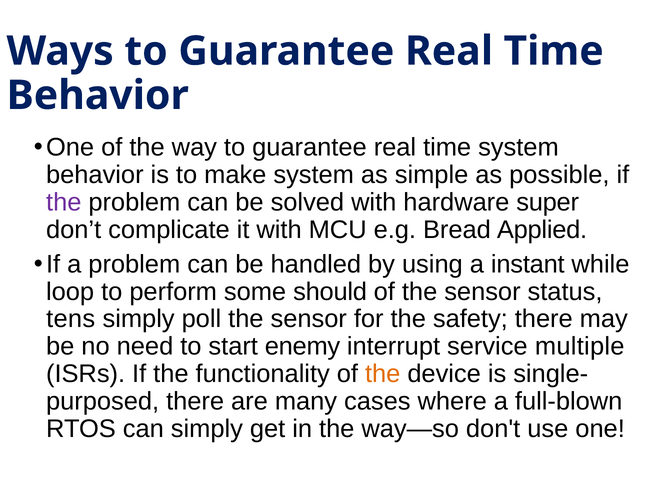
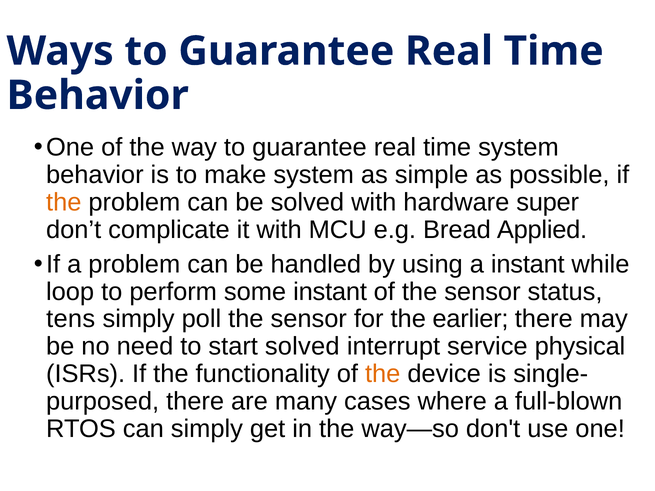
the colour: purple -> orange (64, 203)
some should: should -> instant (330, 292)
safety: safety -> earlier (470, 319)
start enemy: enemy -> solved (302, 347)
multiple: multiple -> physical (580, 347)
